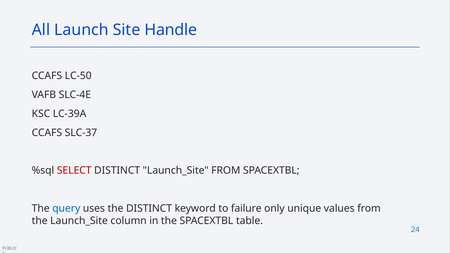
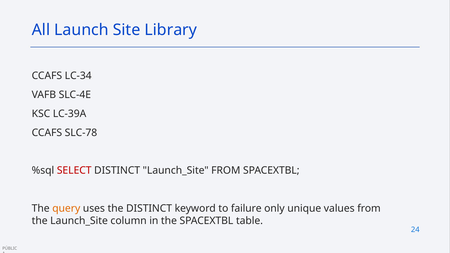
Handle: Handle -> Library (171, 30)
LC-50: LC-50 -> LC-34 (78, 76)
SLC-37: SLC-37 -> SLC-78 (81, 133)
query colour: blue -> orange (66, 208)
